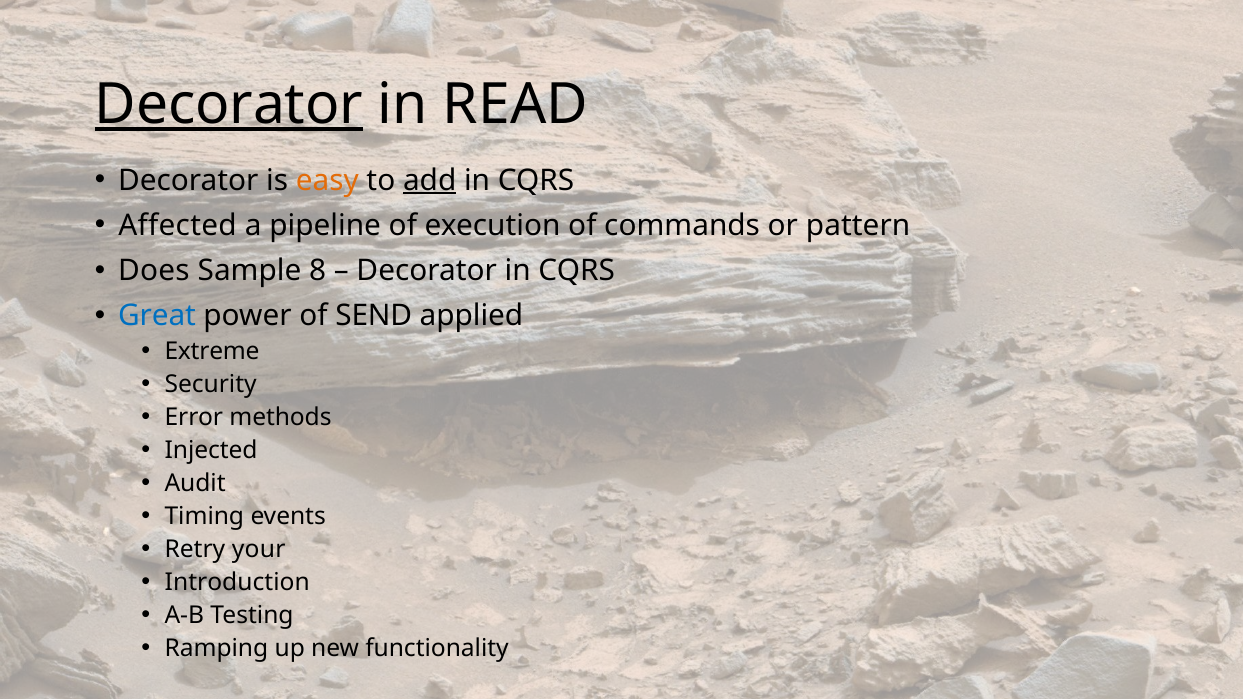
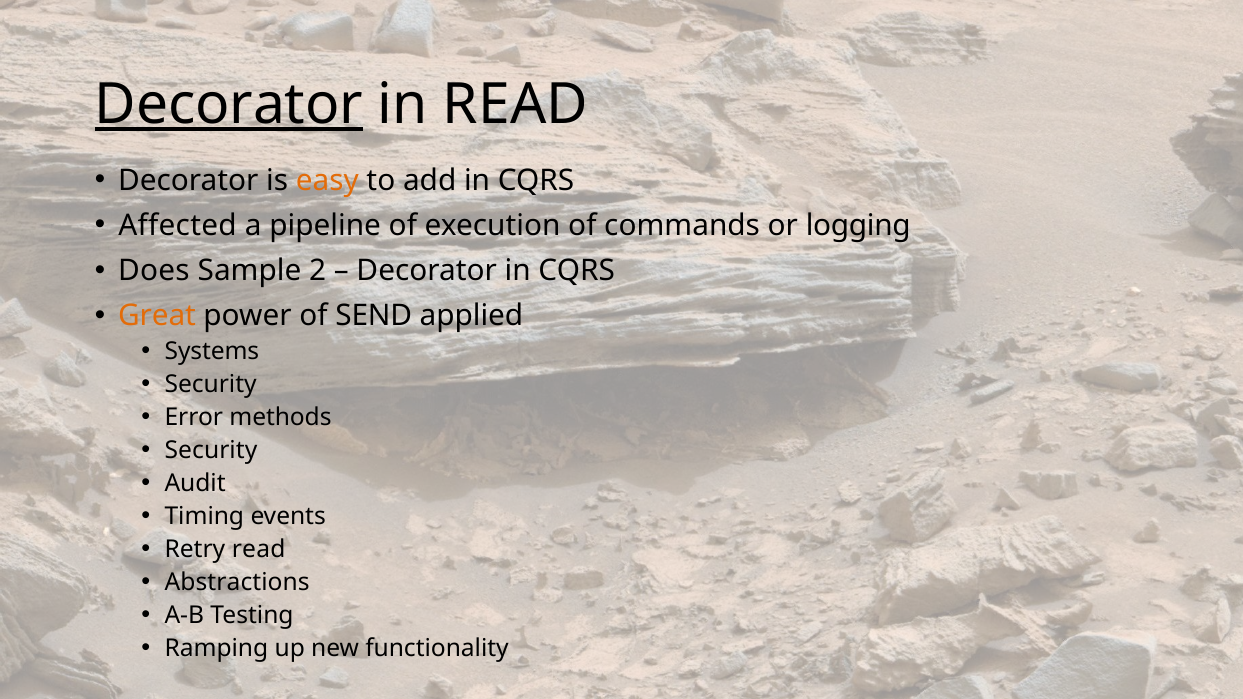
add underline: present -> none (430, 180)
pattern: pattern -> logging (858, 225)
8: 8 -> 2 (318, 271)
Great colour: blue -> orange (157, 316)
Extreme: Extreme -> Systems (212, 352)
Injected: Injected -> Security (211, 451)
Retry your: your -> read (259, 550)
Introduction: Introduction -> Abstractions (237, 583)
